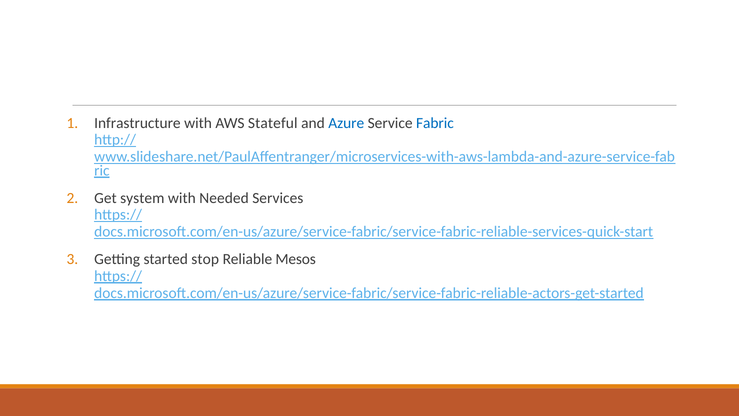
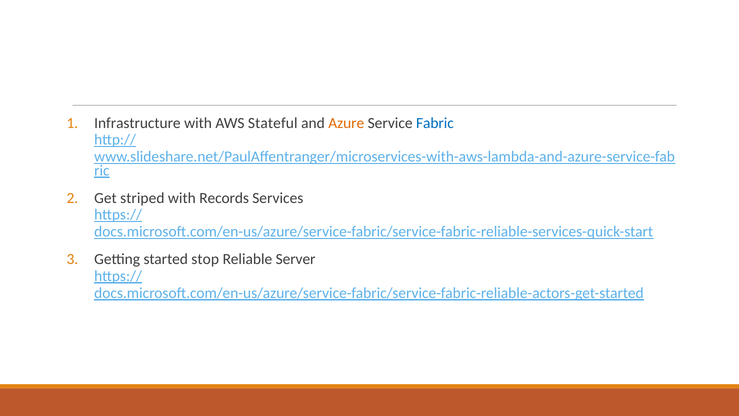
Azure colour: blue -> orange (346, 123)
system: system -> striped (142, 198)
Needed: Needed -> Records (224, 198)
Mesos: Mesos -> Server (296, 259)
